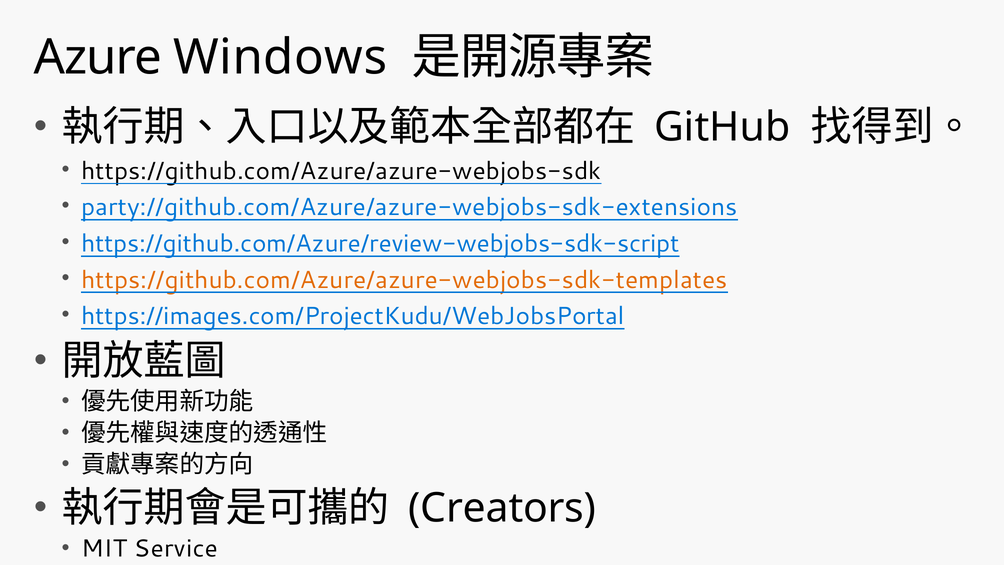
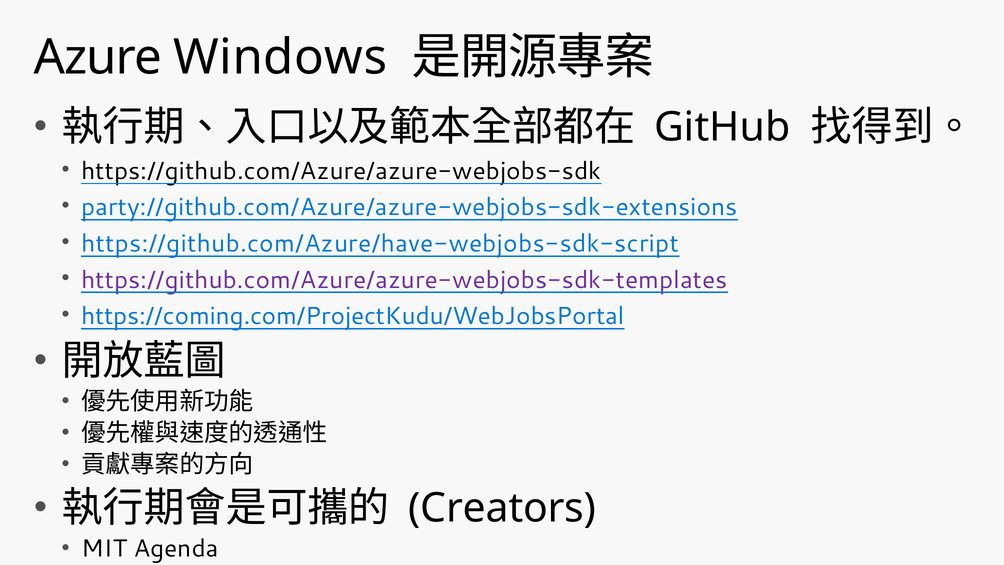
https://github.com/Azure/review-webjobs-sdk-script: https://github.com/Azure/review-webjobs-sdk-script -> https://github.com/Azure/have-webjobs-sdk-script (380, 243)
https://github.com/Azure/azure-webjobs-sdk-templates colour: orange -> purple (404, 280)
https://images.com/ProjectKudu/WebJobsPortal: https://images.com/ProjectKudu/WebJobsPortal -> https://coming.com/ProjectKudu/WebJobsPortal (353, 316)
Service: Service -> Agenda (176, 548)
